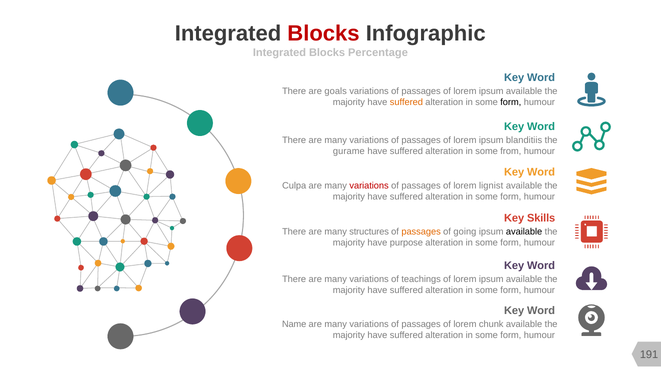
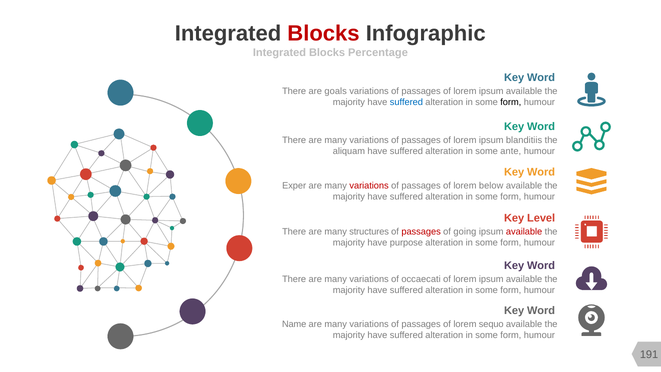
suffered colour: orange -> blue (406, 102)
gurame: gurame -> aliquam (349, 151)
from: from -> ante (511, 151)
Culpa: Culpa -> Exper (294, 186)
lignist: lignist -> below (491, 186)
Skills: Skills -> Level (541, 218)
passages colour: orange -> red (421, 231)
available colour: black -> red (524, 231)
teachings: teachings -> occaecati (421, 279)
chunk: chunk -> sequo (491, 324)
